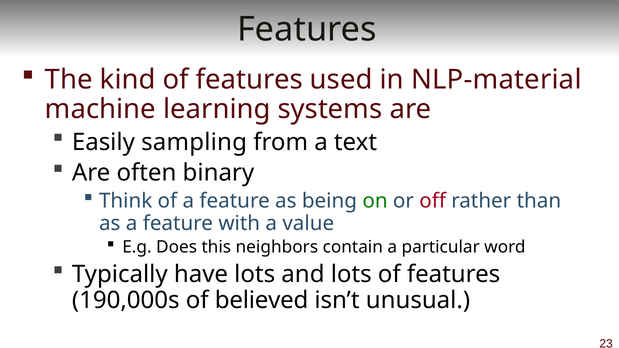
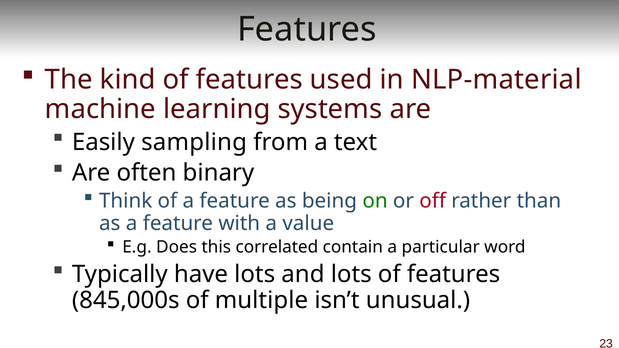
neighbors: neighbors -> correlated (277, 247)
190,000s: 190,000s -> 845,000s (126, 300)
believed: believed -> multiple (261, 300)
